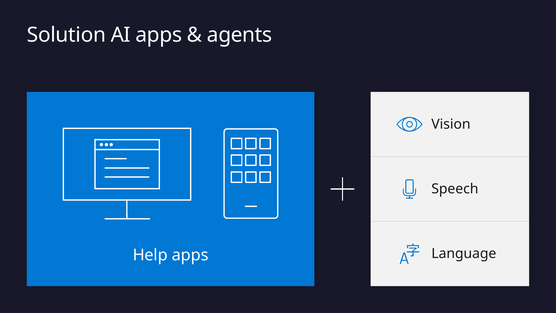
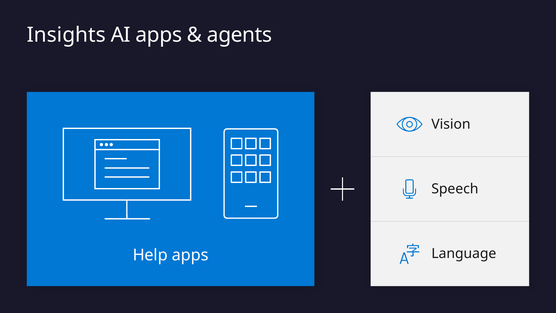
Solution: Solution -> Insights (66, 35)
